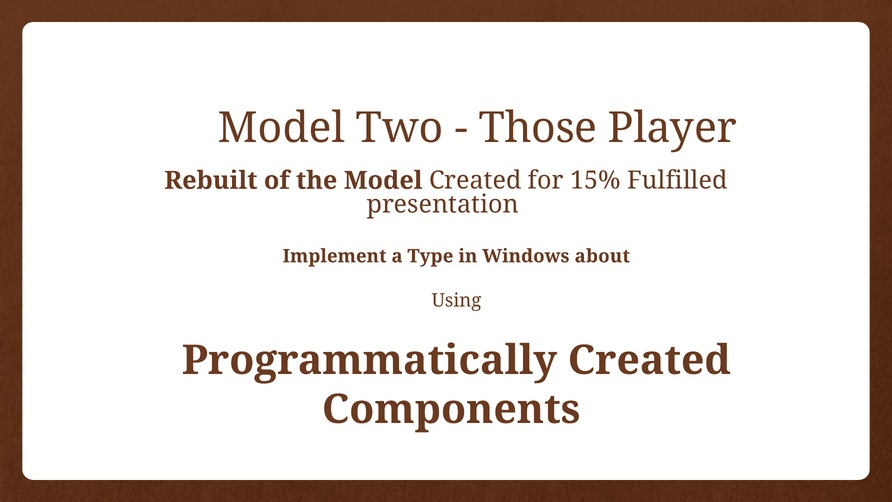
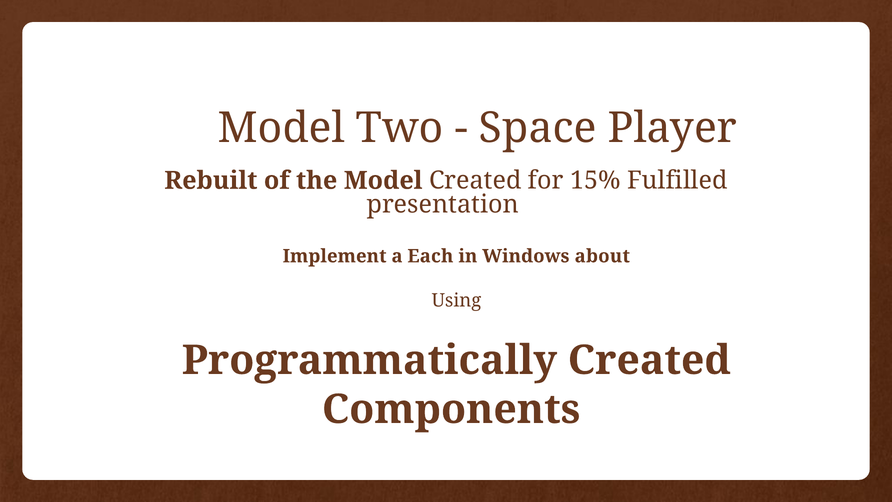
Those: Those -> Space (538, 128)
Type: Type -> Each (430, 256)
